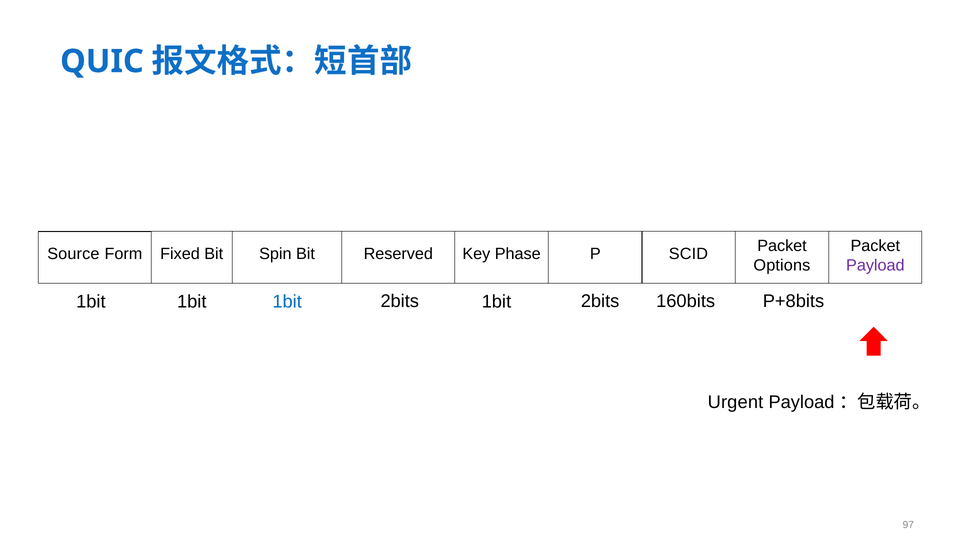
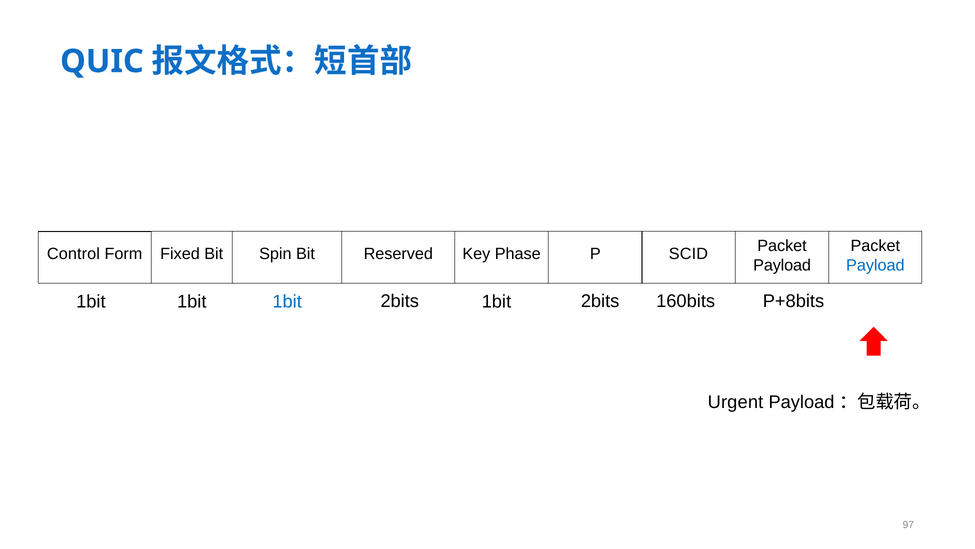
Source: Source -> Control (73, 254)
Options: Options -> Payload (782, 265)
Payload colour: purple -> blue (875, 265)
